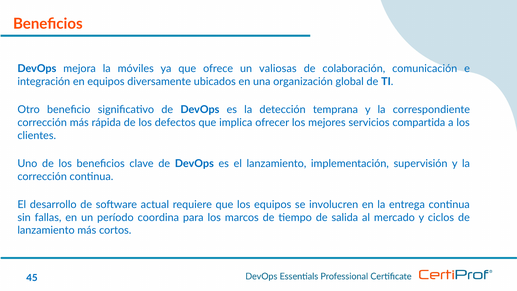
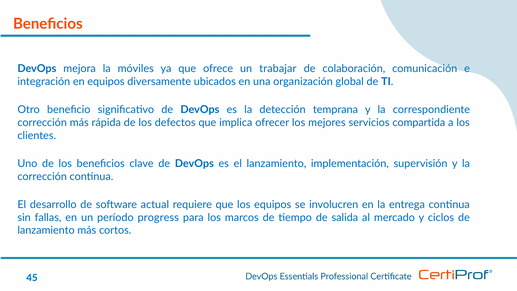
valiosas: valiosas -> trabajar (278, 69)
coordina: coordina -> progress (158, 217)
